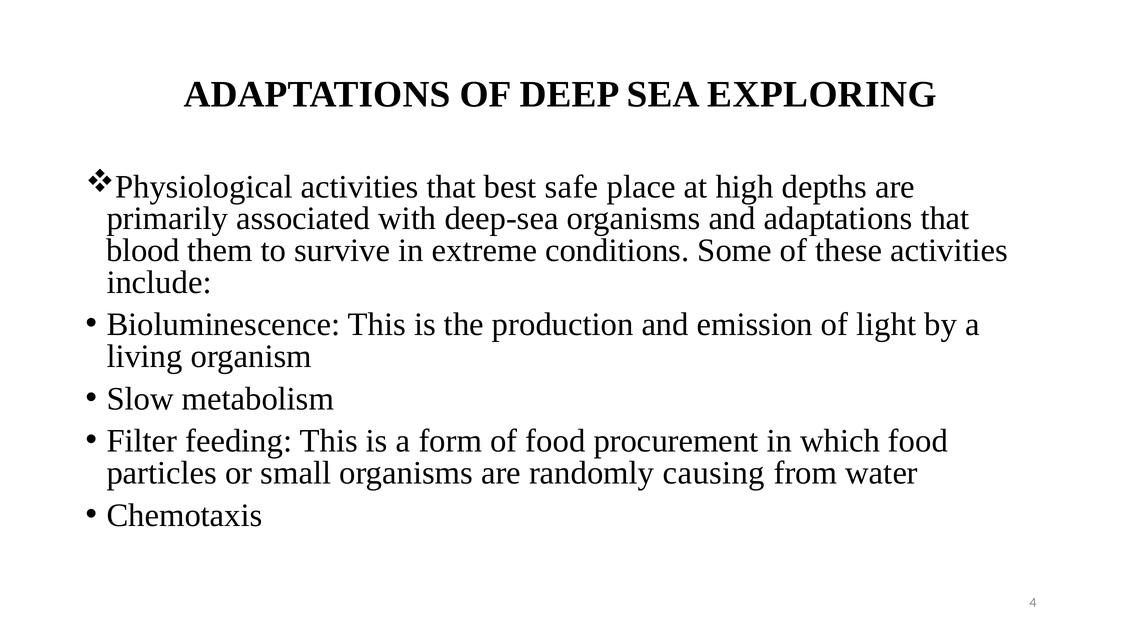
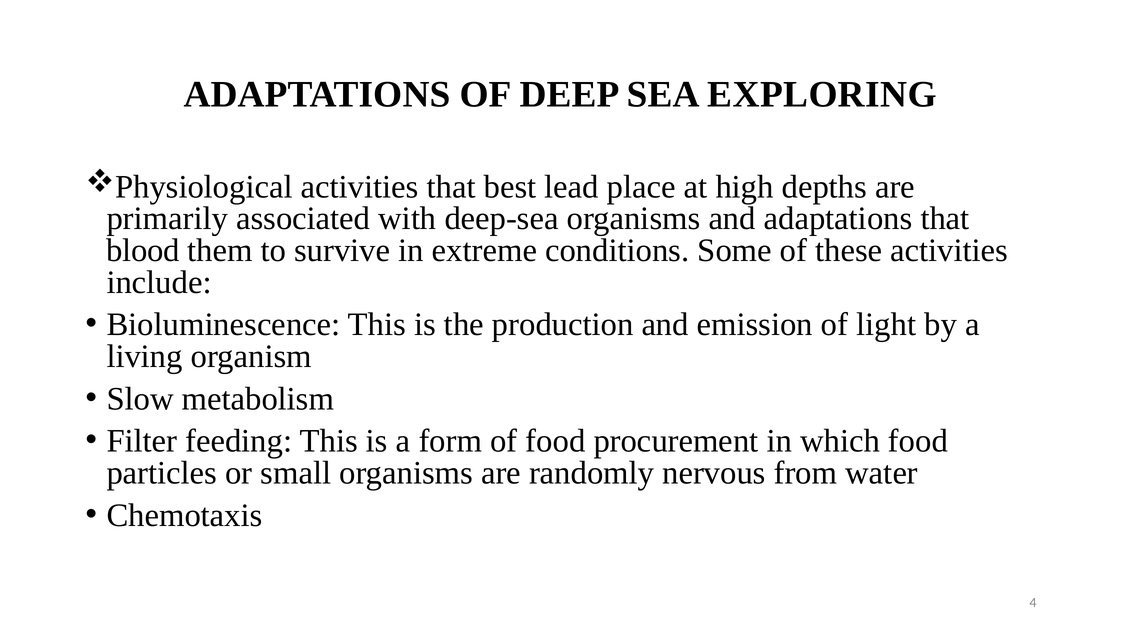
safe: safe -> lead (572, 187)
causing: causing -> nervous (714, 473)
